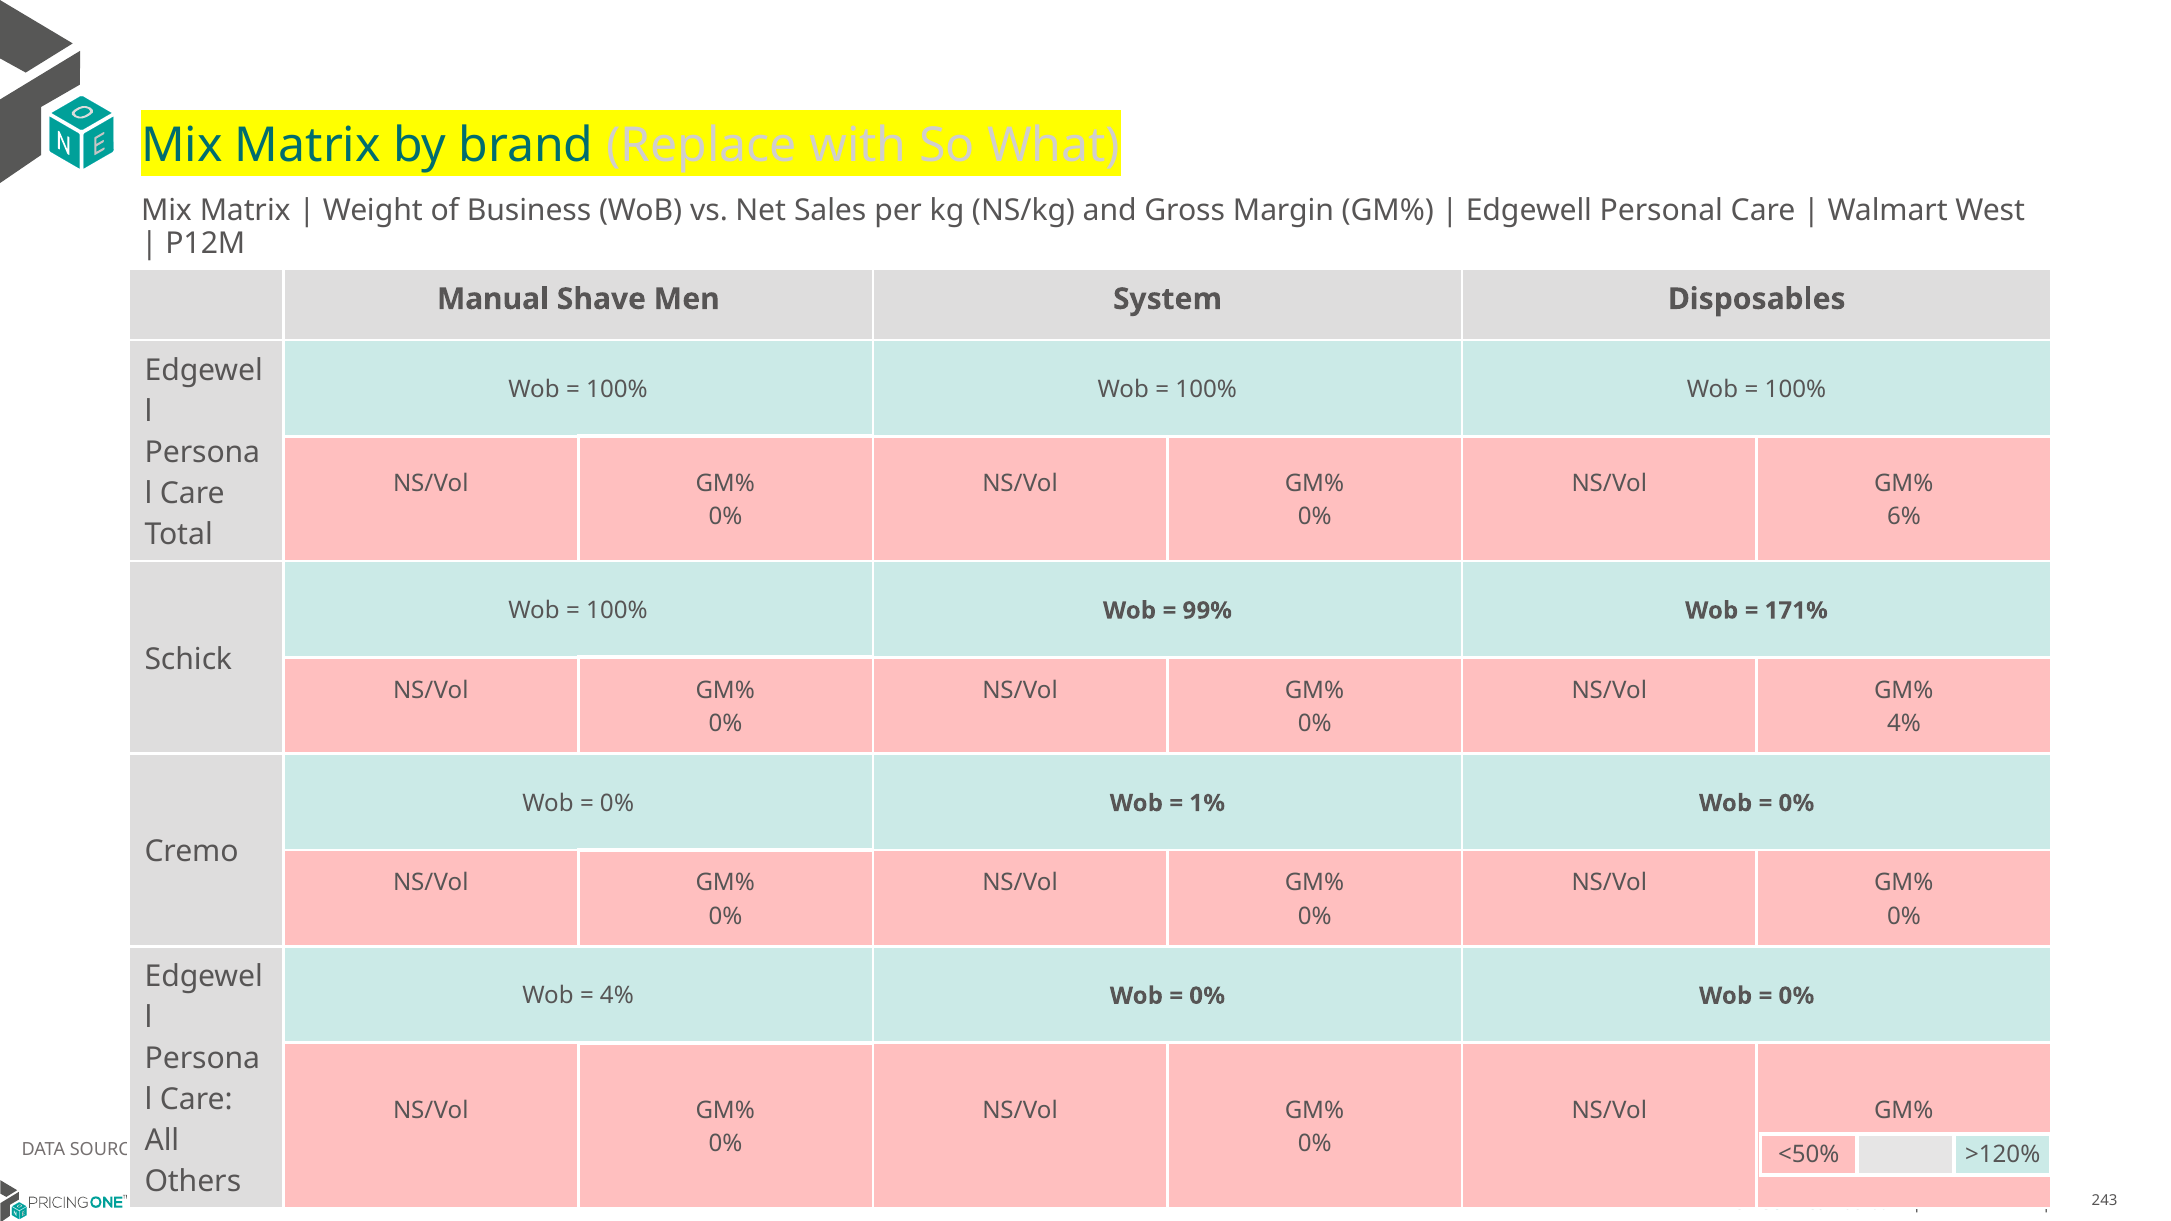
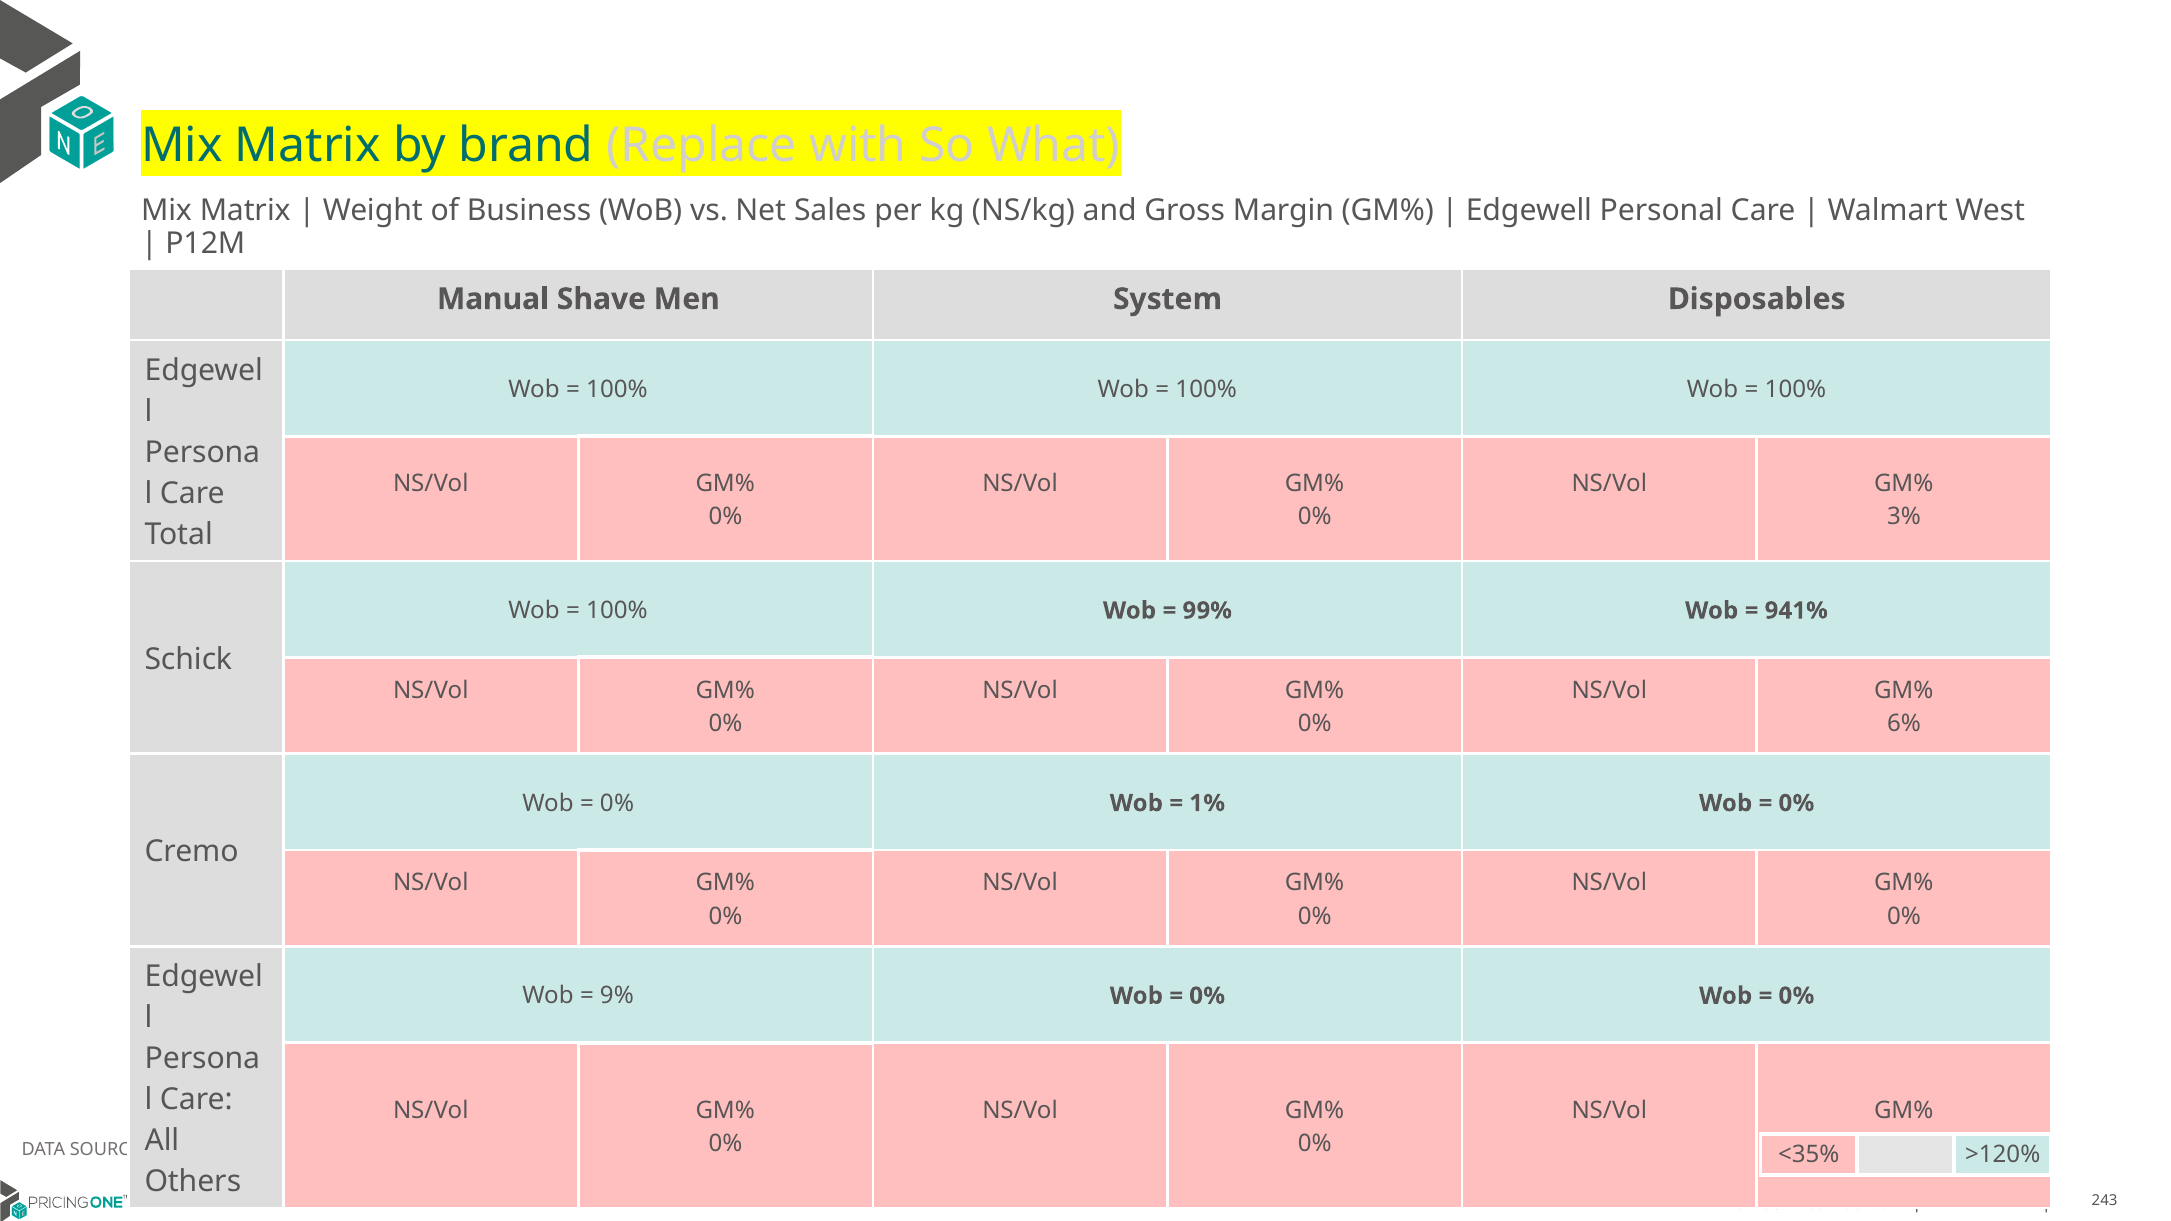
6%: 6% -> 3% (1904, 517)
171%: 171% -> 941% (1796, 611)
4%: 4% -> 6% (1904, 724)
4%: 4% -> 9% (617, 996)
<50%: <50% -> <35% (1809, 1155)
